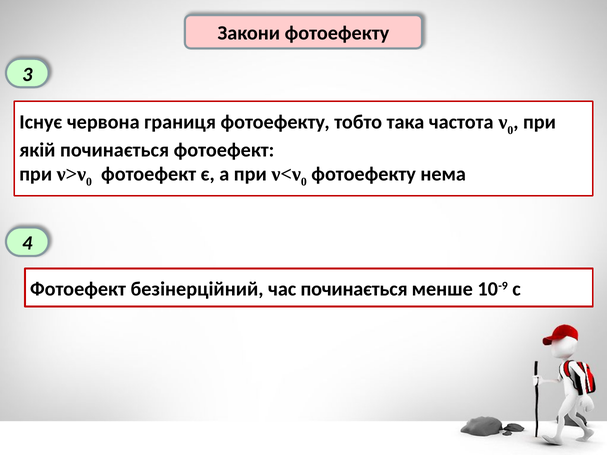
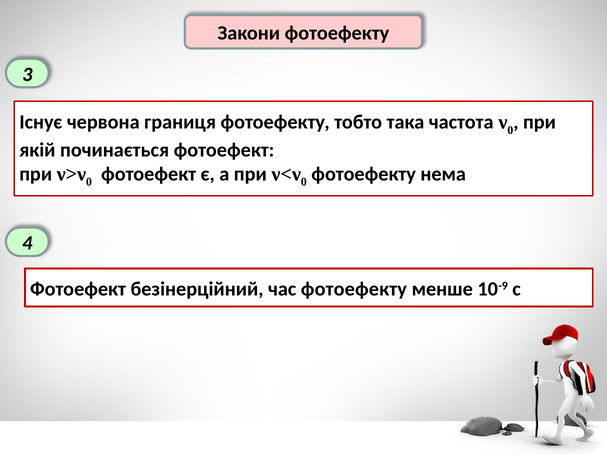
час починається: починається -> фотоефекту (354, 289)
